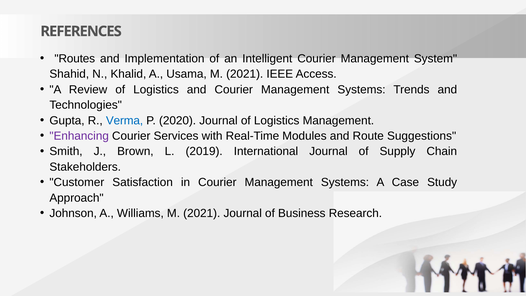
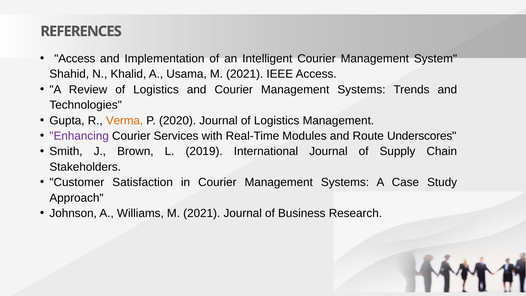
Routes: Routes -> Access (75, 59)
Verma colour: blue -> orange (125, 120)
Suggestions: Suggestions -> Underscores (422, 136)
